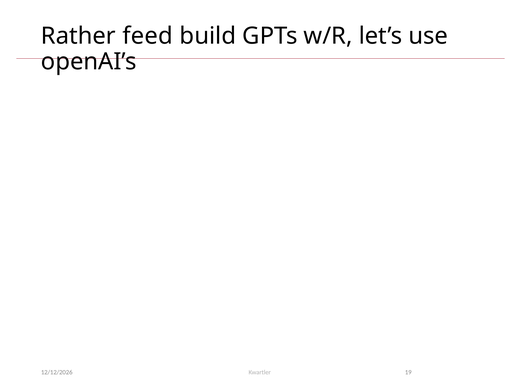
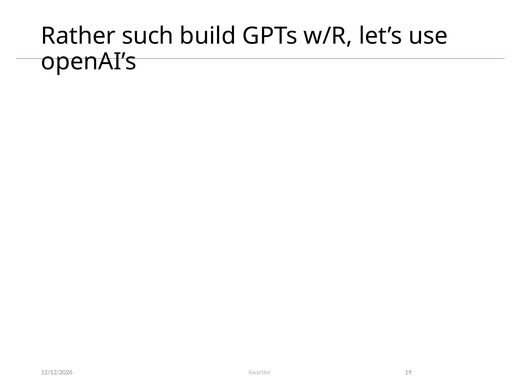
feed: feed -> such (148, 36)
